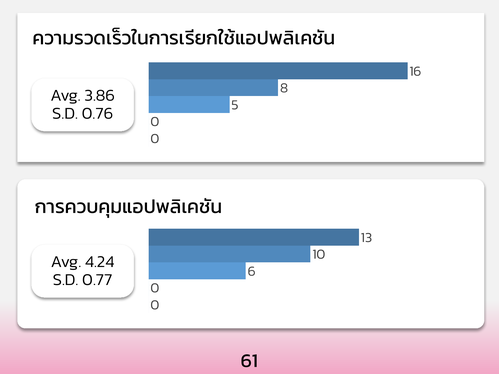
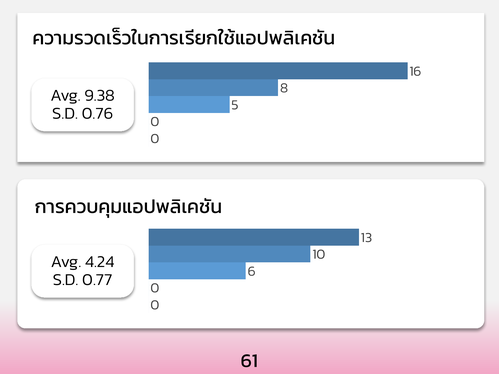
3.86: 3.86 -> 9.38 (100, 96)
